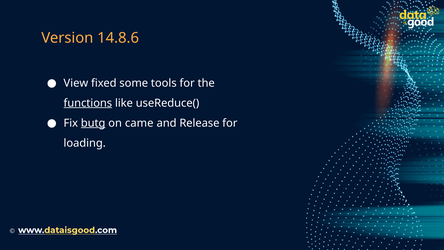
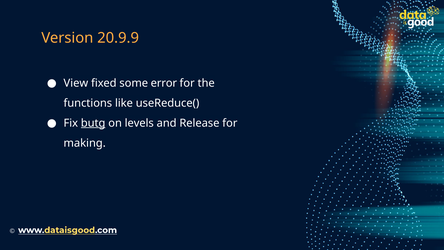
14.8.6: 14.8.6 -> 20.9.9 (118, 38)
tools: tools -> error (164, 83)
functions underline: present -> none (88, 103)
came: came -> levels (139, 123)
loading: loading -> making (85, 143)
